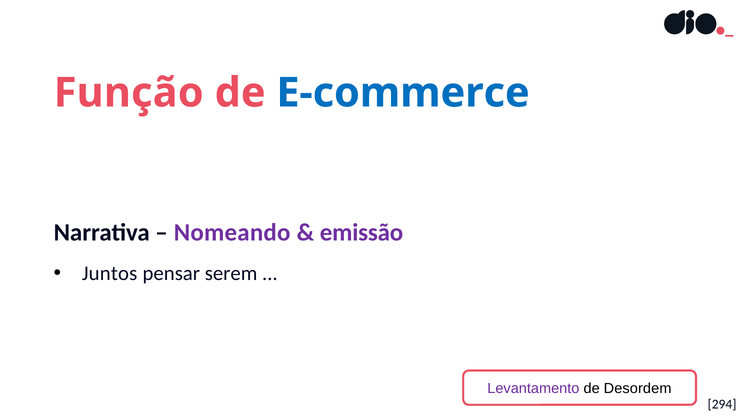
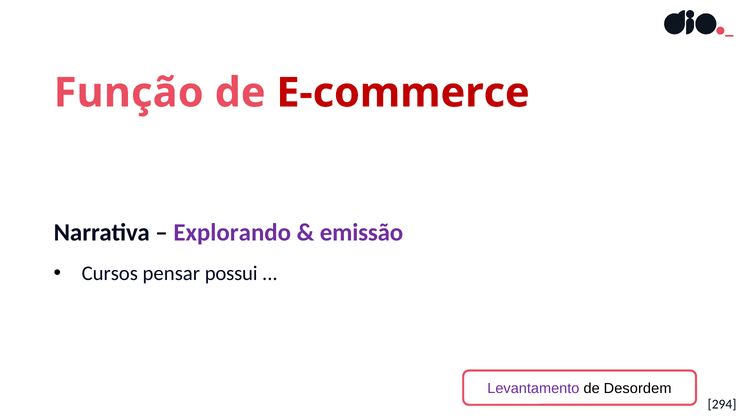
E-commerce colour: blue -> red (403, 93)
Nomeando: Nomeando -> Explorando (232, 233)
Juntos: Juntos -> Cursos (110, 274)
serem: serem -> possui (231, 274)
